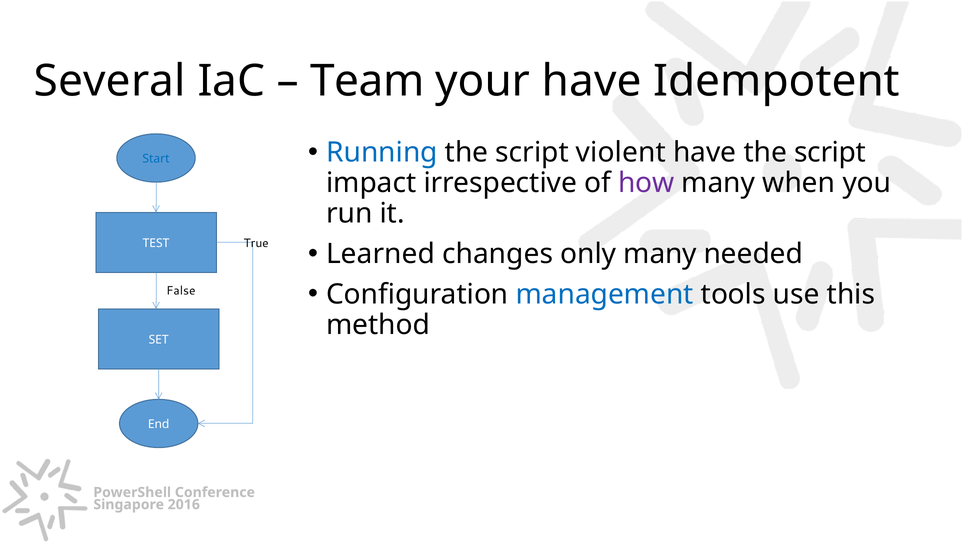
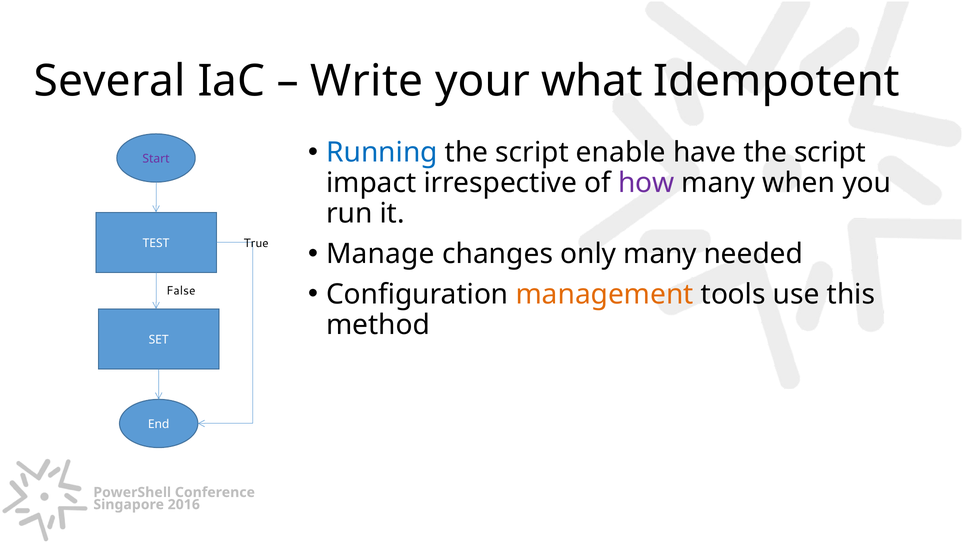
Team: Team -> Write (367, 81)
your have: have -> what (592, 81)
violent: violent -> enable (621, 152)
Start colour: blue -> purple (156, 159)
Learned: Learned -> Manage (380, 254)
management colour: blue -> orange (605, 294)
